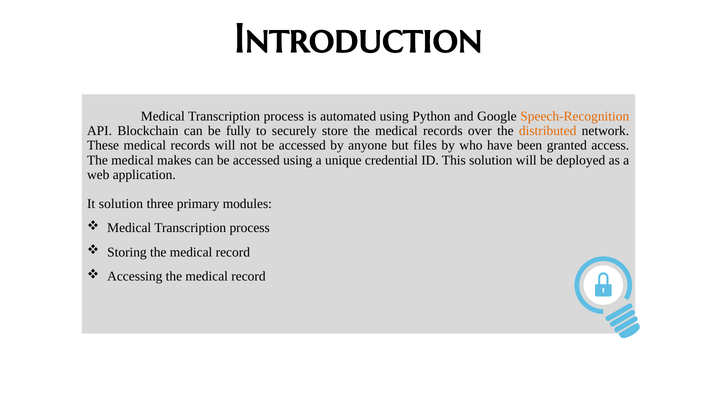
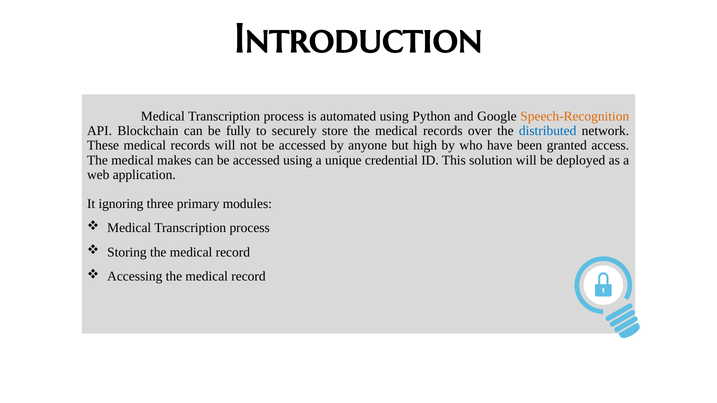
distributed colour: orange -> blue (548, 131)
files: files -> high (425, 146)
It solution: solution -> ignoring (121, 204)
